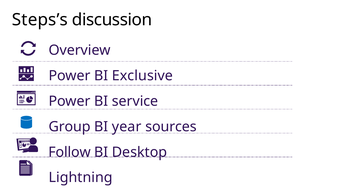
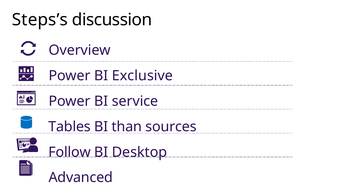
Group: Group -> Tables (70, 127)
year: year -> than (127, 127)
Lightning: Lightning -> Advanced (81, 178)
